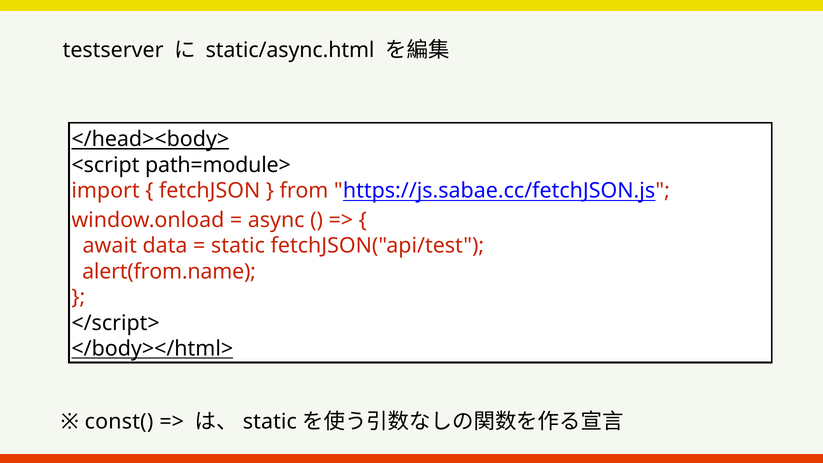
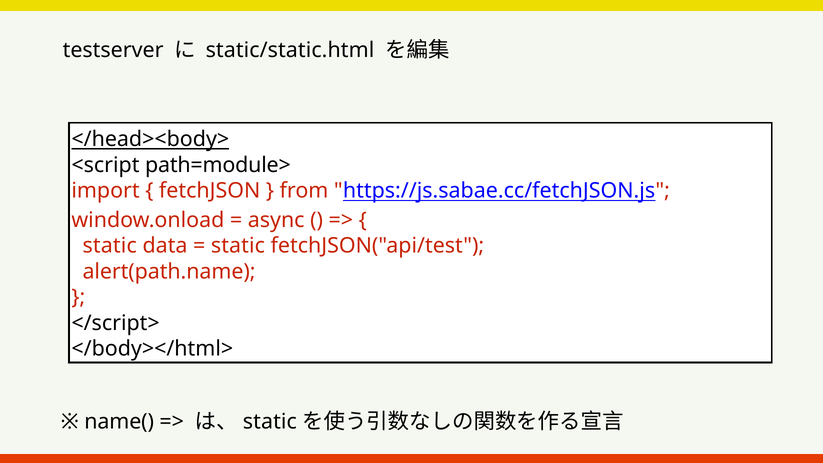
static/async.html: static/async.html -> static/static.html (290, 50)
await: await -> static (110, 246)
alert(from.name: alert(from.name -> alert(path.name (169, 272)
</body></html> underline: present -> none (152, 349)
const(: const( -> name( (119, 422)
